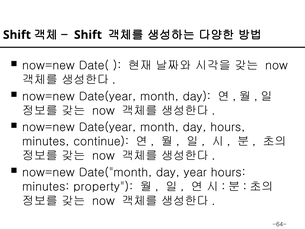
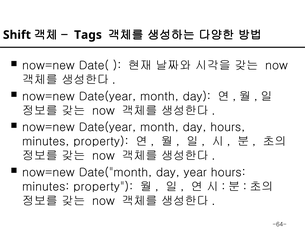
Shift: Shift -> Tags (88, 35)
continue: continue -> property (101, 141)
